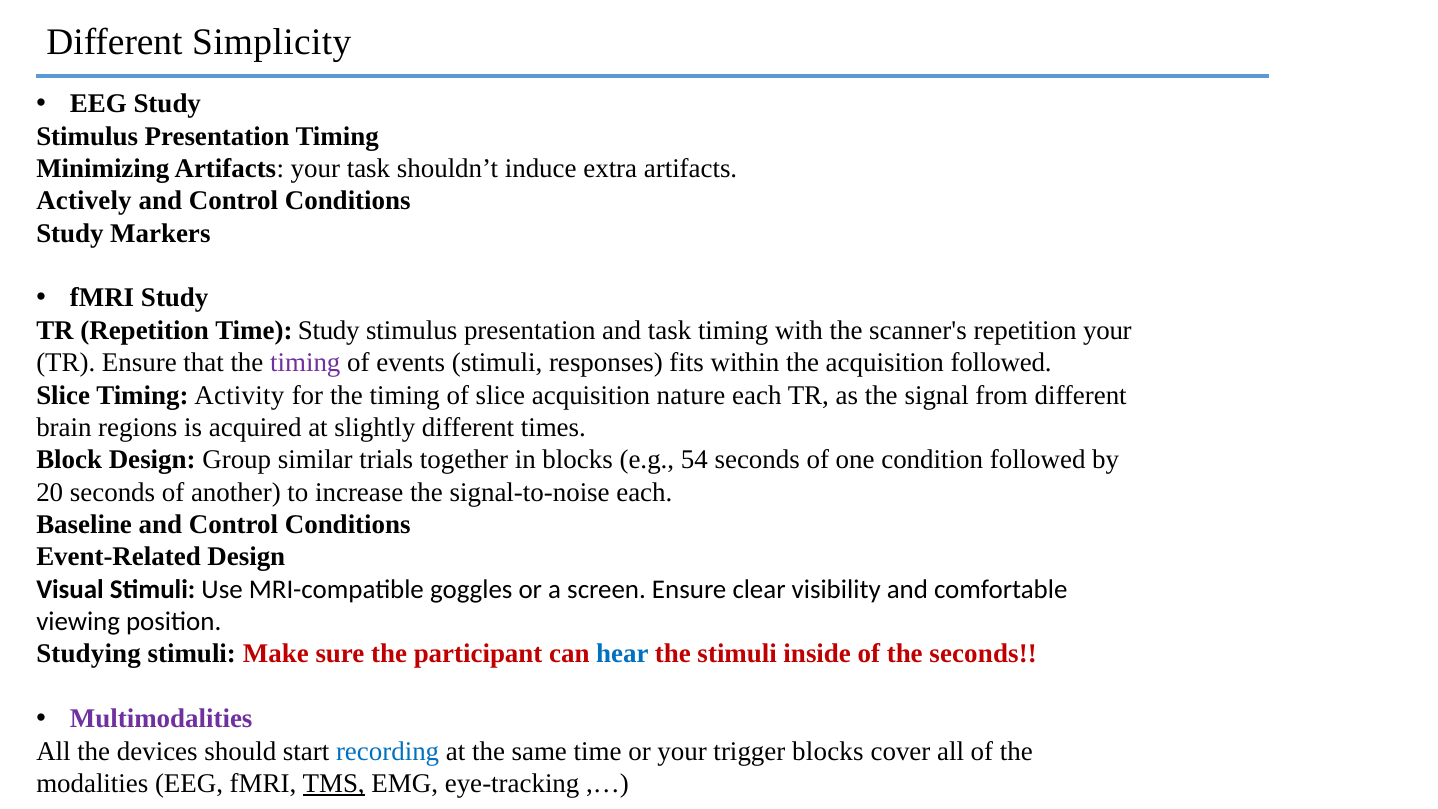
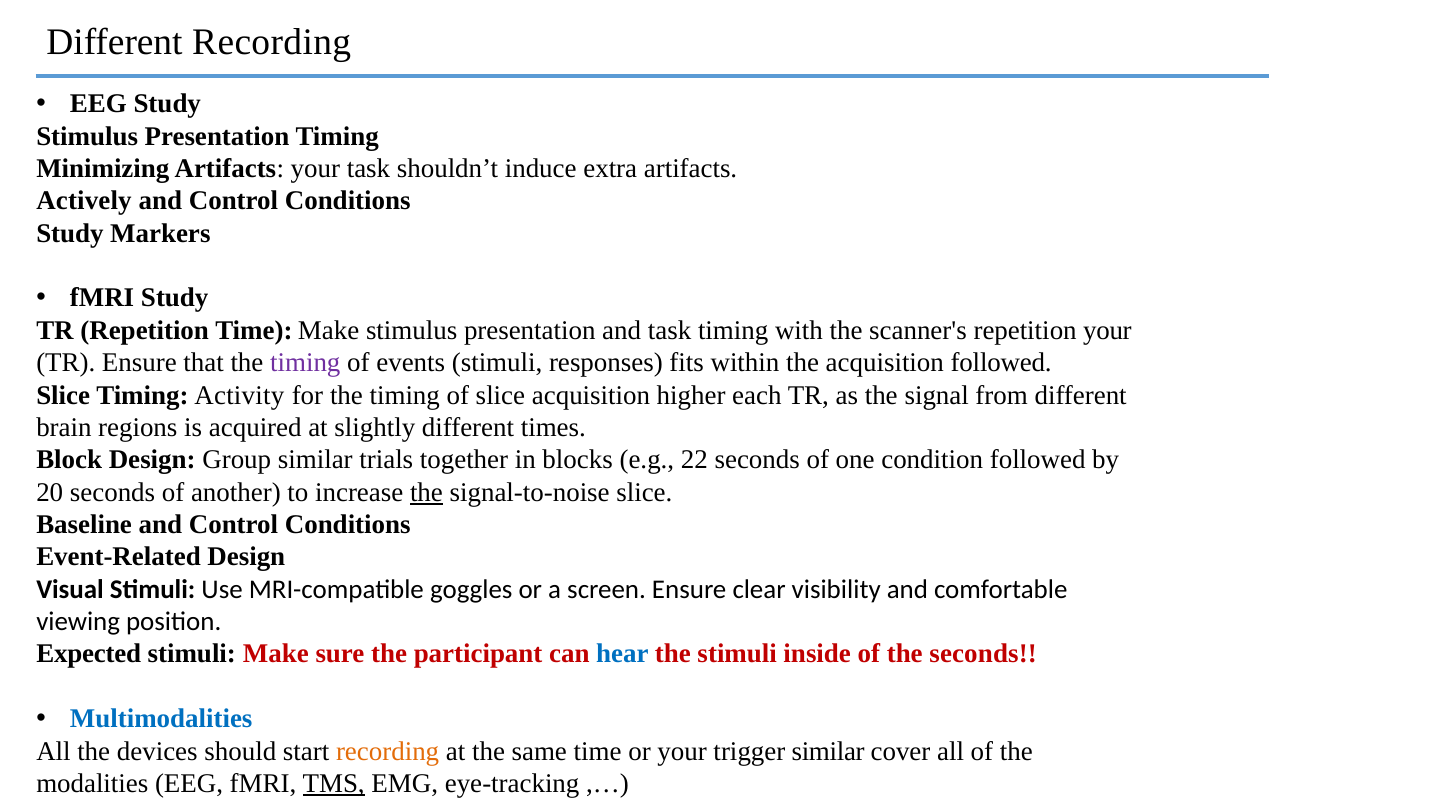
Different Simplicity: Simplicity -> Recording (272, 42)
Time Study: Study -> Make (329, 330)
nature: nature -> higher (691, 395)
54: 54 -> 22 (694, 460)
the underline: none -> present (426, 492)
signal-to-noise each: each -> slice (644, 492)
Studying: Studying -> Expected (89, 654)
Multimodalities colour: purple -> blue (161, 719)
recording colour: blue -> orange (388, 751)
trigger blocks: blocks -> similar (828, 751)
